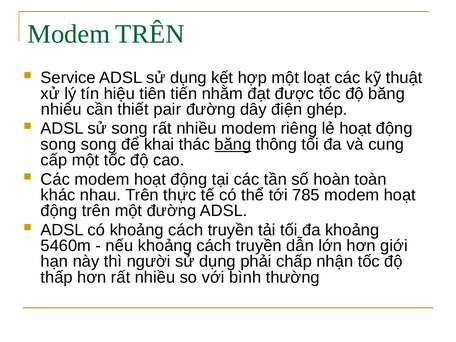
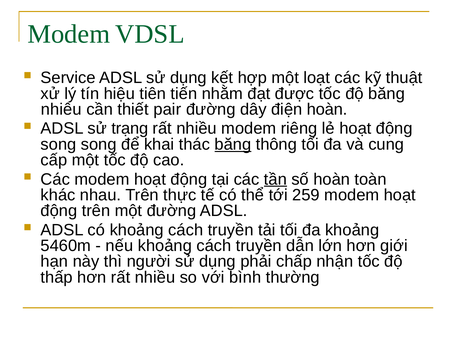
Modem TRÊN: TRÊN -> VDSL (150, 34)
điện ghép: ghép -> hoàn (327, 109)
sử song: song -> trạng (130, 129)
tần underline: none -> present (275, 179)
785: 785 -> 259 (306, 195)
